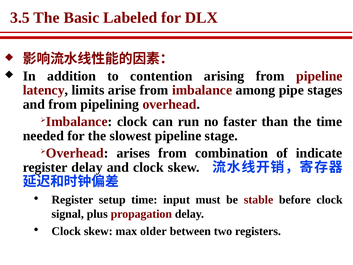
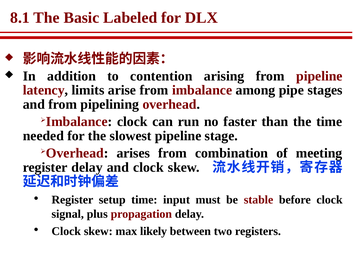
3.5: 3.5 -> 8.1 (20, 18)
indicate: indicate -> meeting (319, 153)
older: older -> likely (154, 231)
